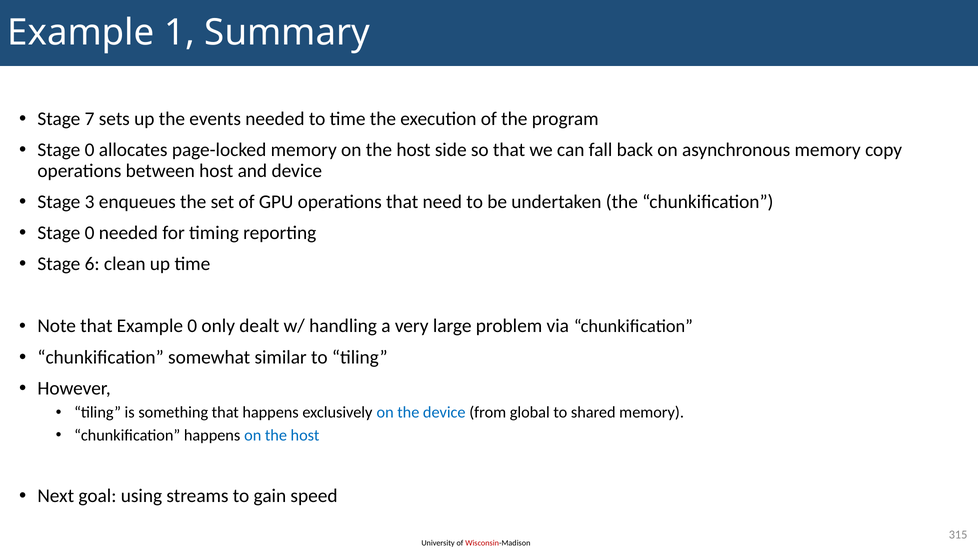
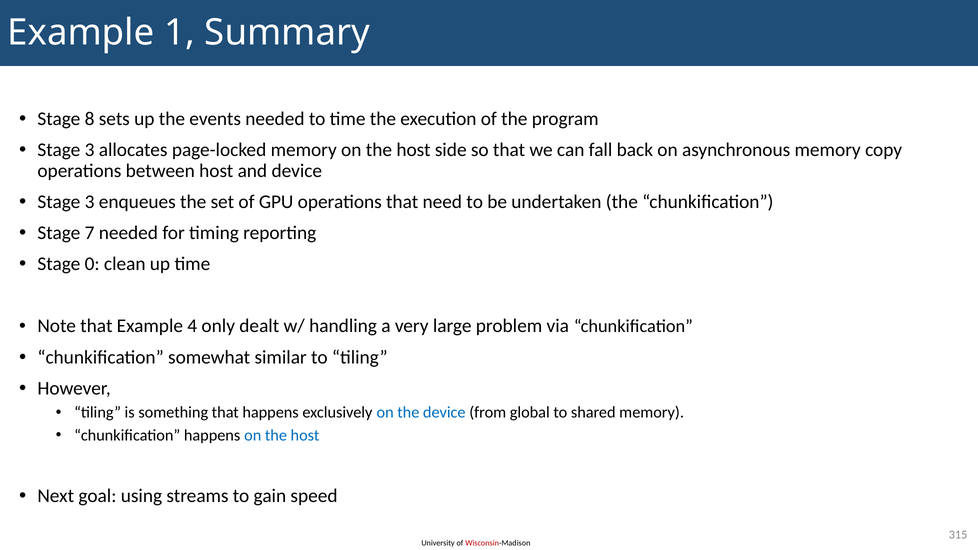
7: 7 -> 8 (90, 119)
0: 0 -> 3 (90, 150)
0: 0 -> 7 (90, 233)
6: 6 -> 0 (92, 264)
Example 0: 0 -> 4 (192, 326)
